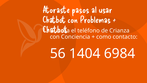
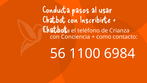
Atoraste: Atoraste -> Conducta (56, 10)
Problemas: Problemas -> Inscribirte (95, 20)
1404: 1404 -> 1100 (85, 53)
